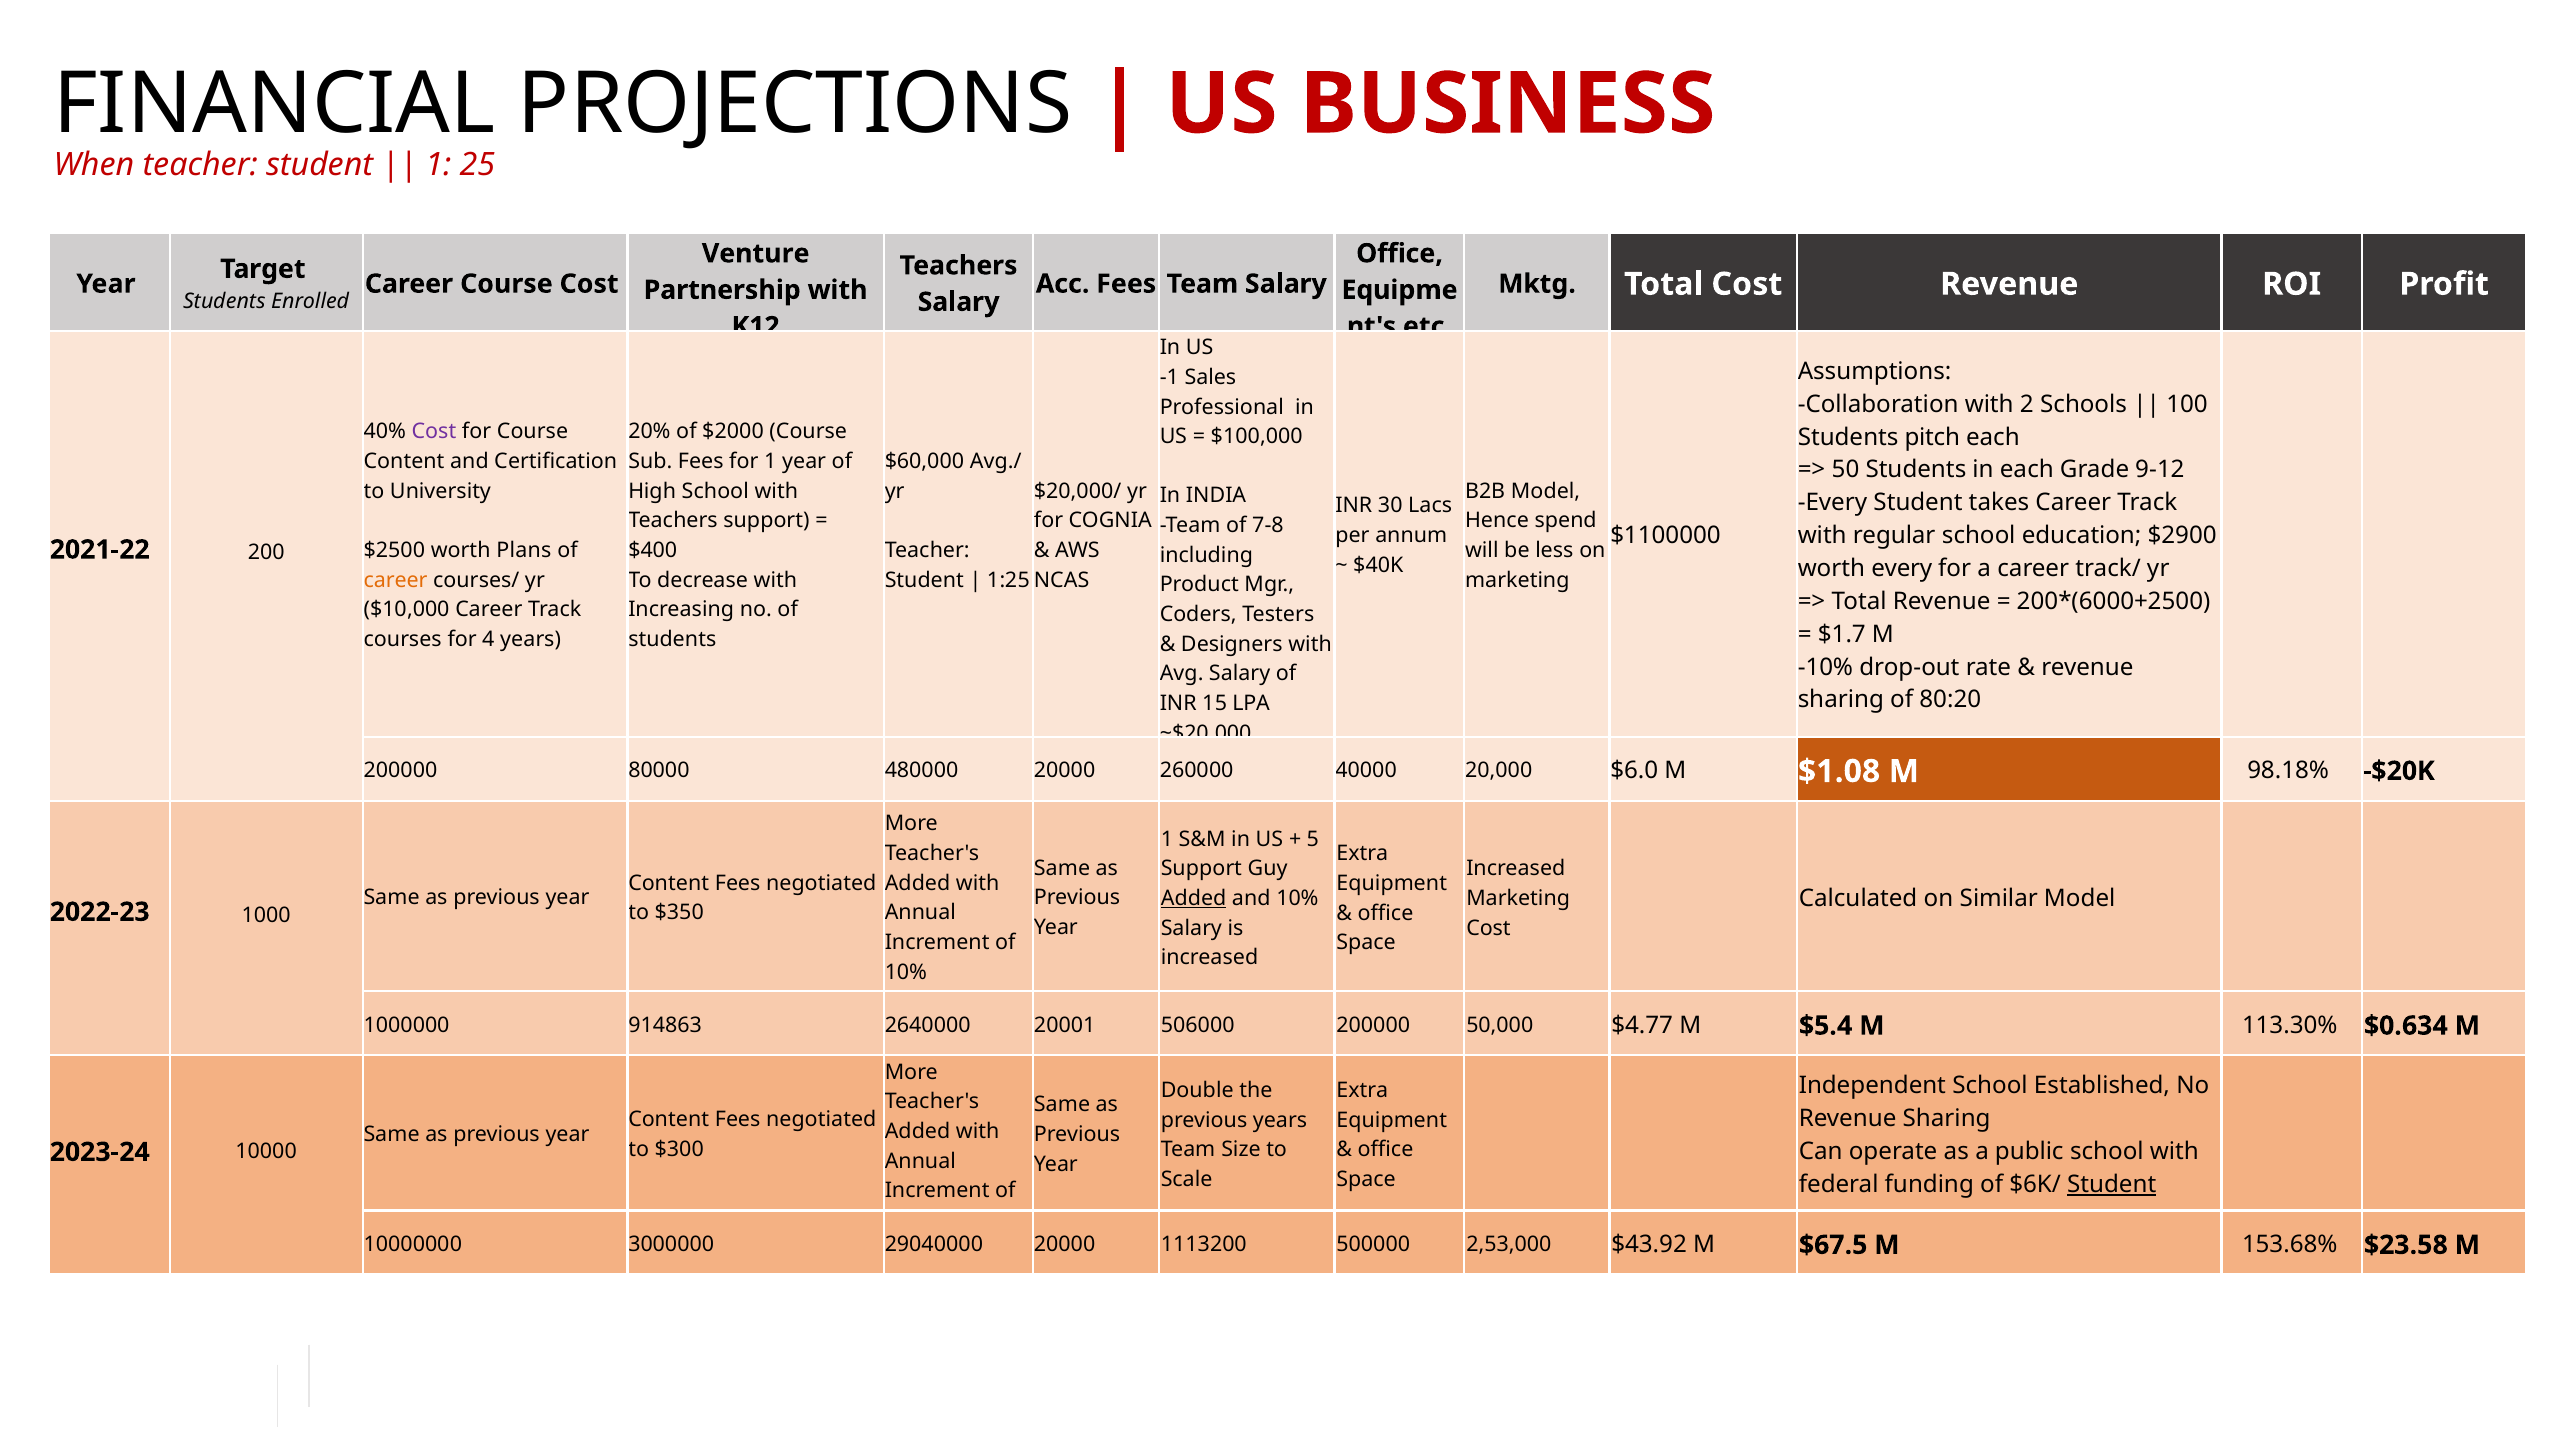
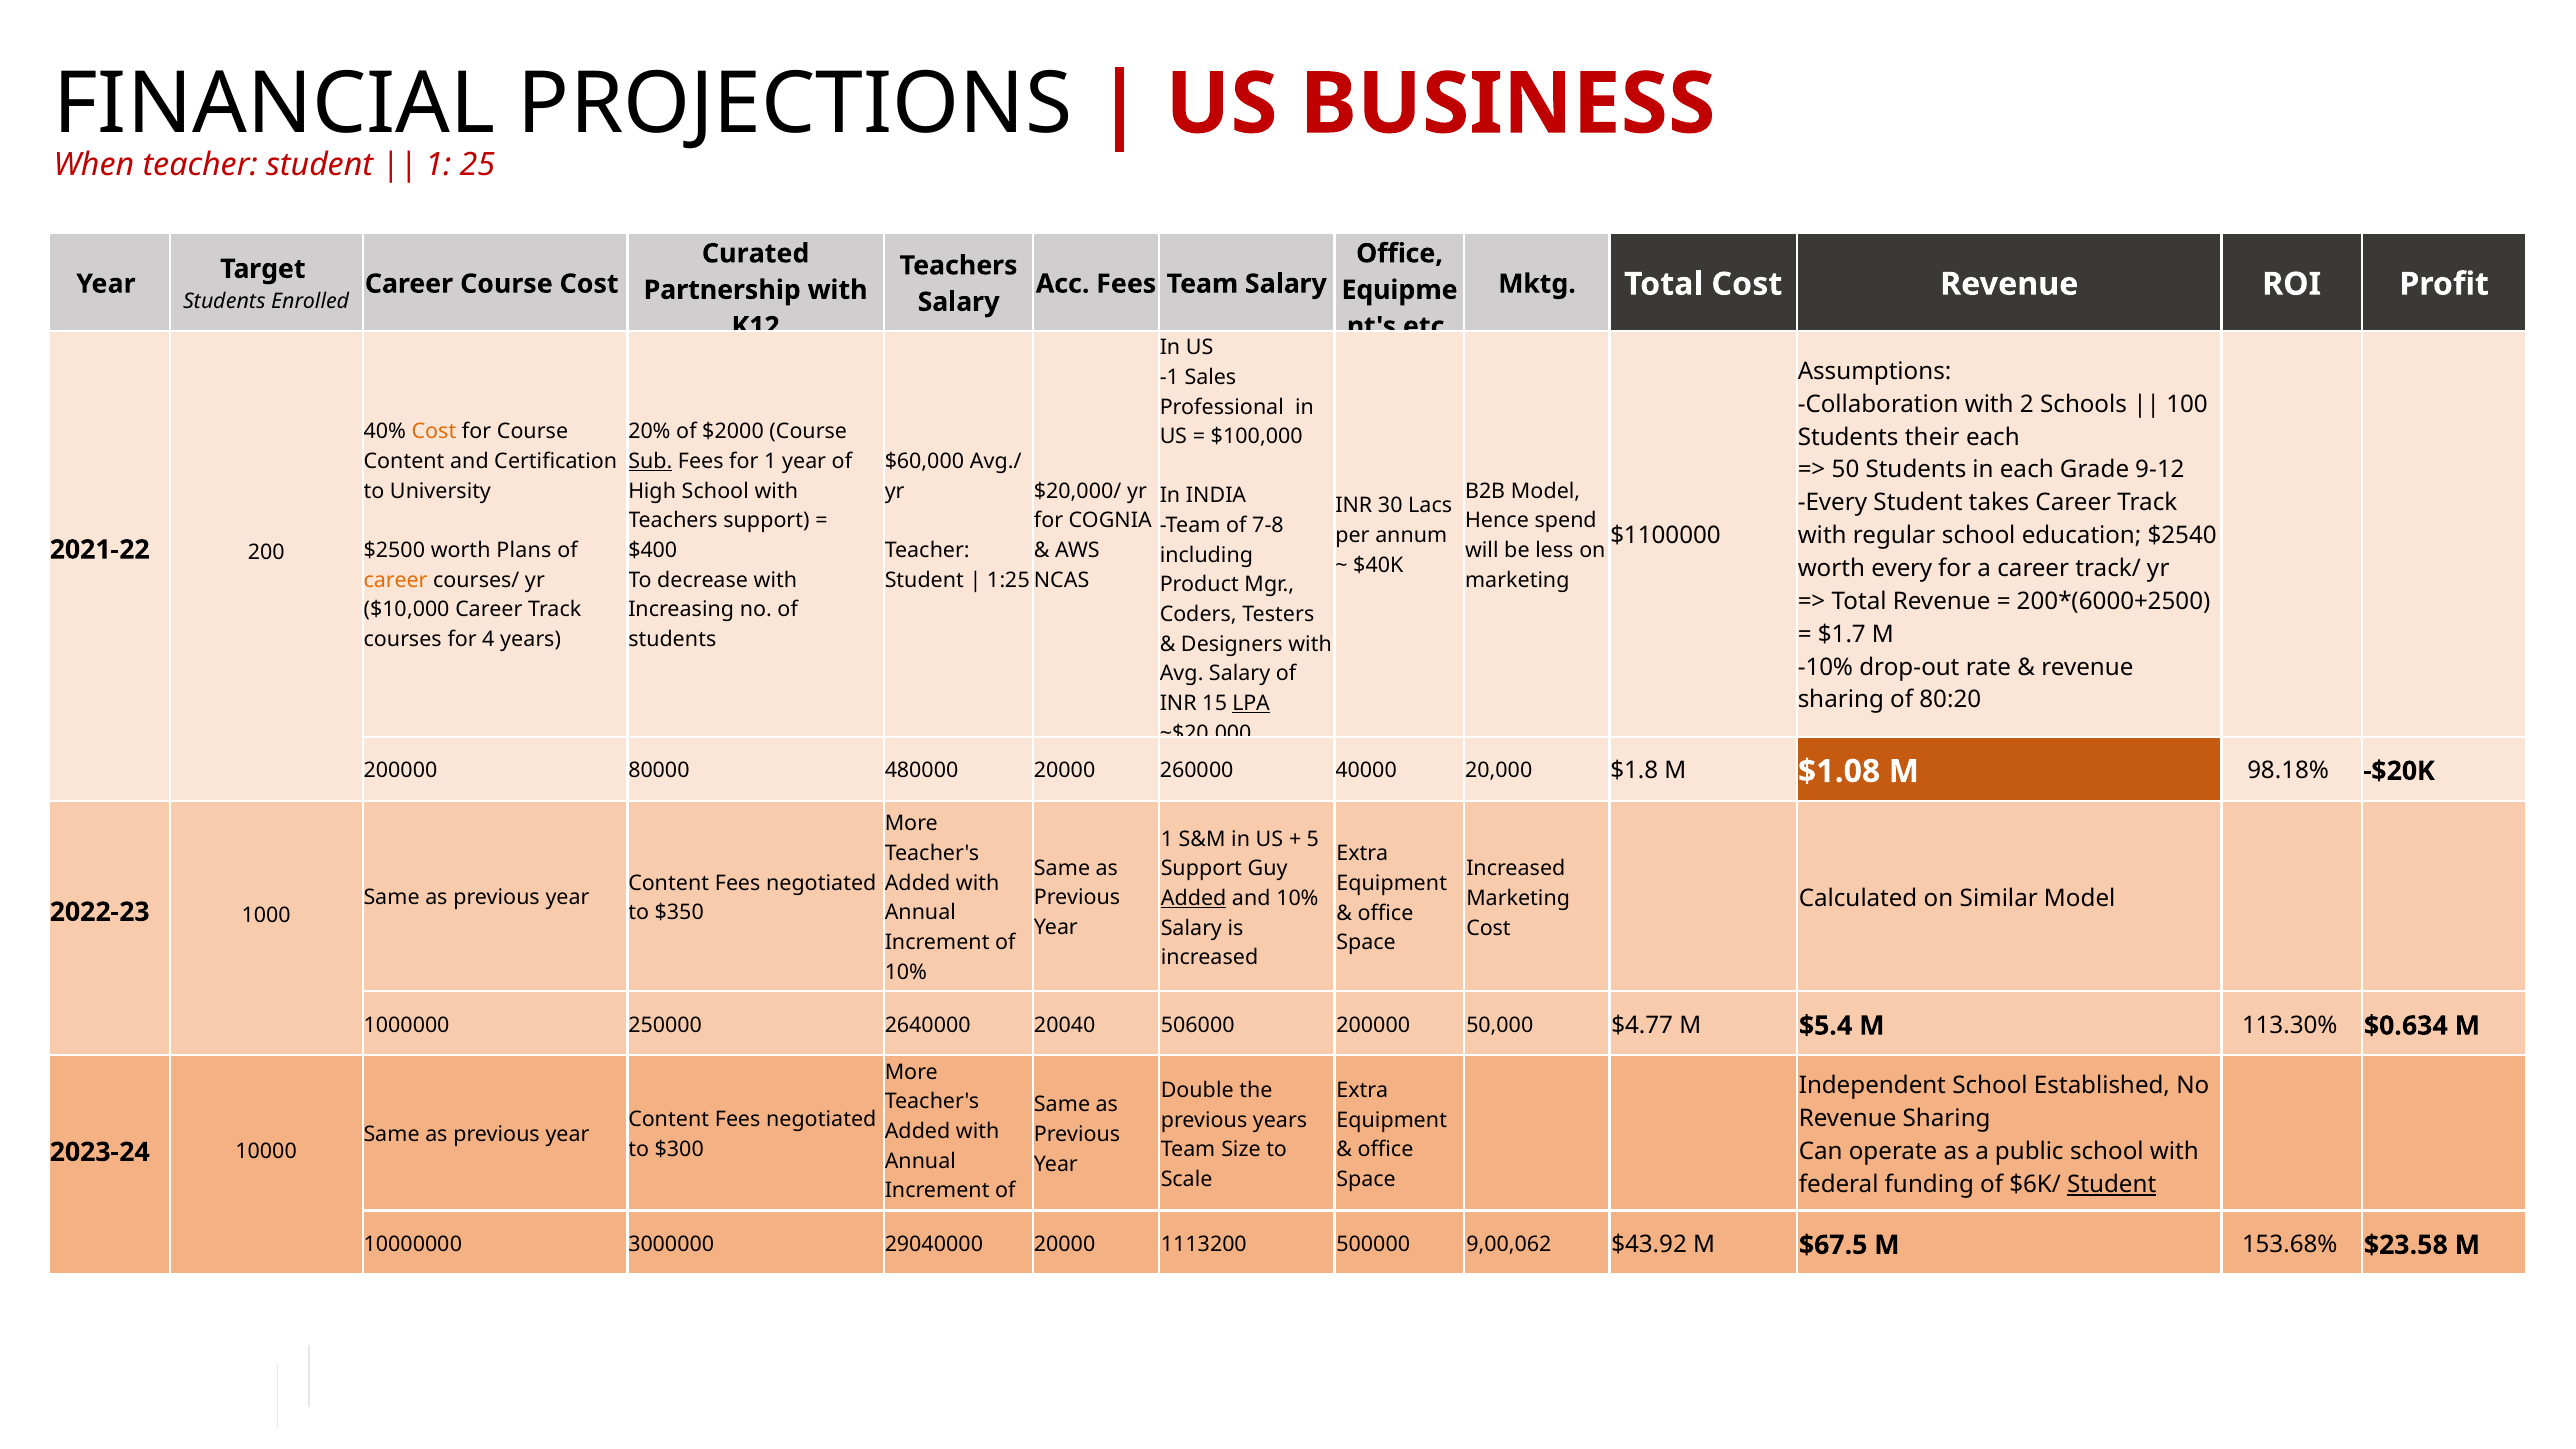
Venture: Venture -> Curated (756, 254)
Cost colour: purple -> orange (434, 432)
pitch: pitch -> their (1932, 437)
Sub underline: none -> present (650, 461)
$2900: $2900 -> $2540 (2182, 536)
LPA underline: none -> present (1251, 703)
$6.0: $6.0 -> $1.8 (1634, 771)
914863: 914863 -> 250000 (665, 1025)
20001: 20001 -> 20040 (1065, 1025)
2,53,000: 2,53,000 -> 9,00,062 (1509, 1245)
